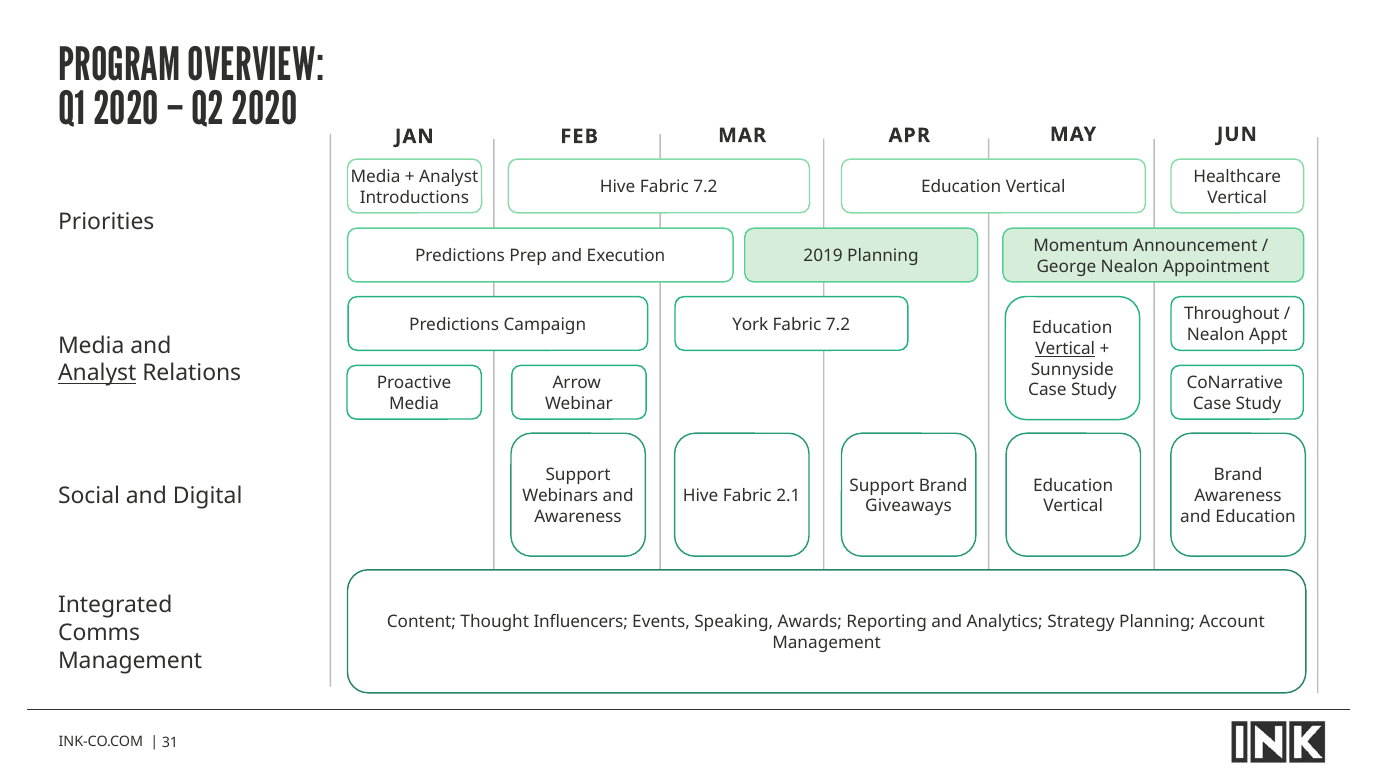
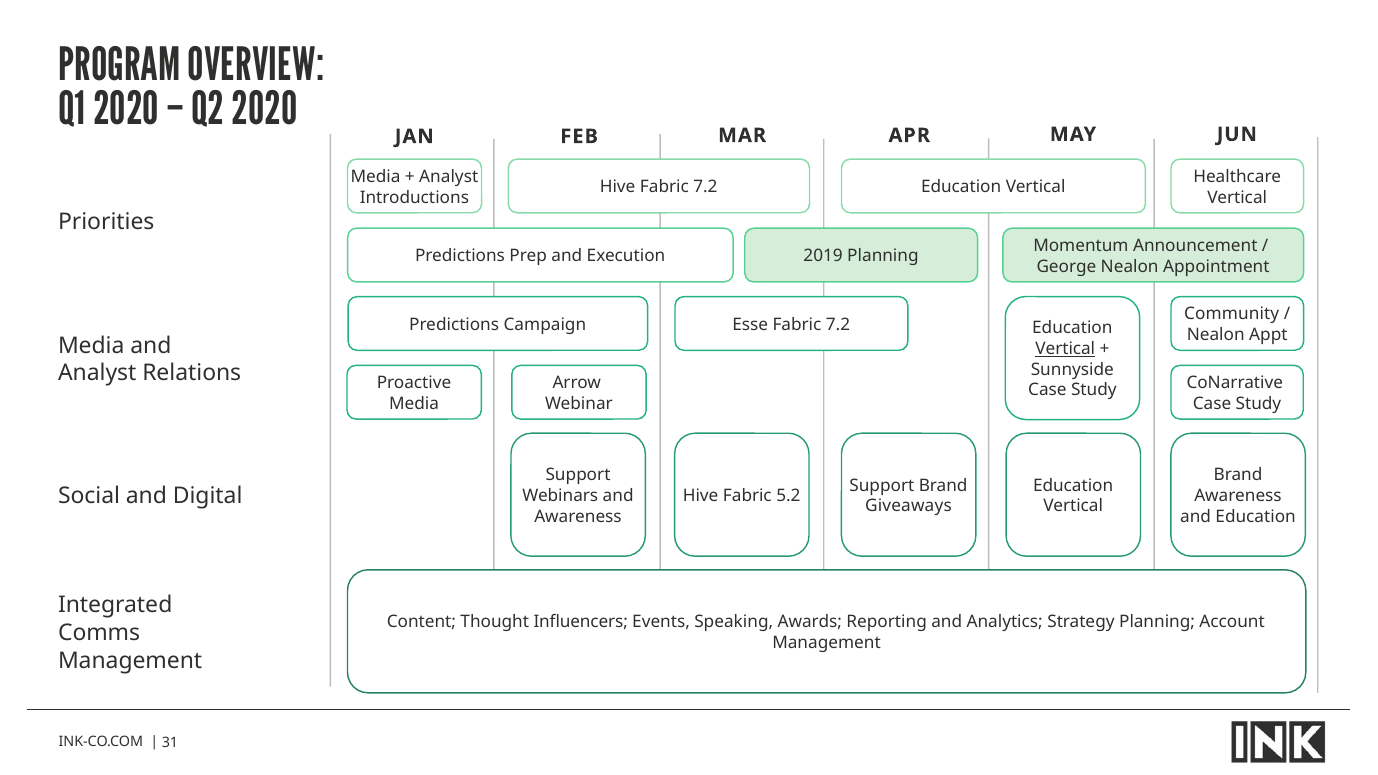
Throughout: Throughout -> Community (1232, 314)
York: York -> Esse (750, 325)
Analyst underline: present -> none (97, 373)
2.1: 2.1 -> 5.2 (788, 496)
